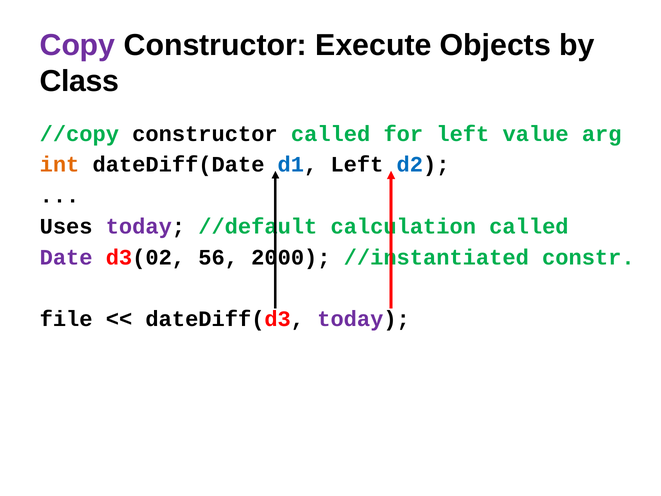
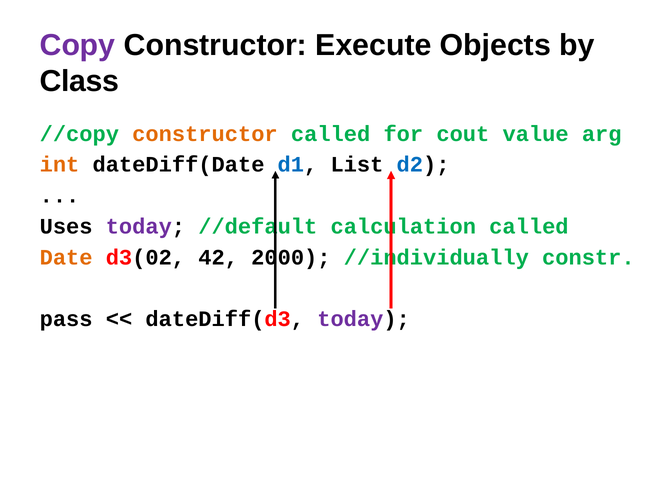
constructor colour: black -> orange (205, 134)
for left: left -> cout (463, 134)
d1 Left: Left -> List (357, 165)
Date colour: purple -> orange (66, 257)
56: 56 -> 42 (218, 257)
//instantiated: //instantiated -> //individually (436, 257)
file: file -> pass (66, 319)
